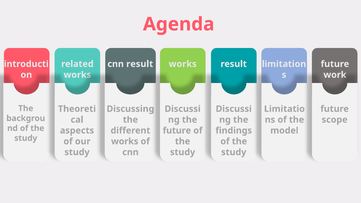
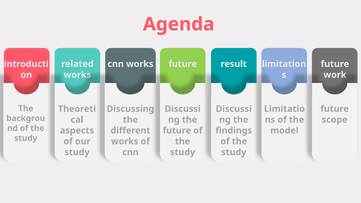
cnn result: result -> works (140, 64)
works: works -> future (183, 64)
